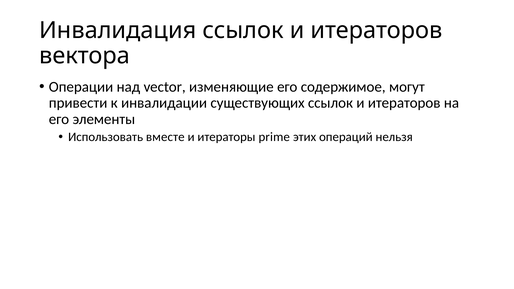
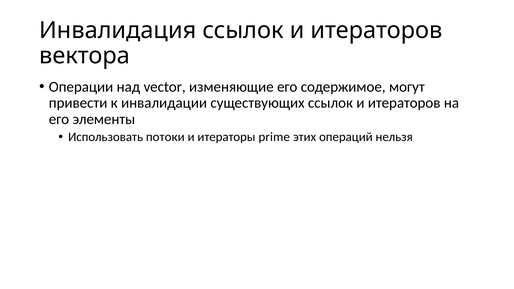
вместе: вместе -> потоки (165, 137)
